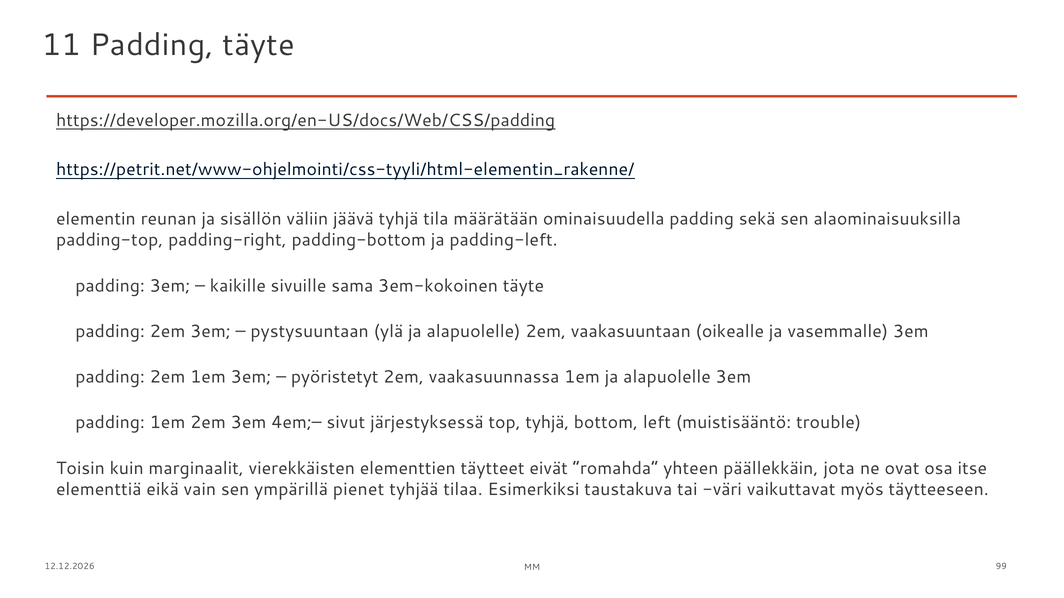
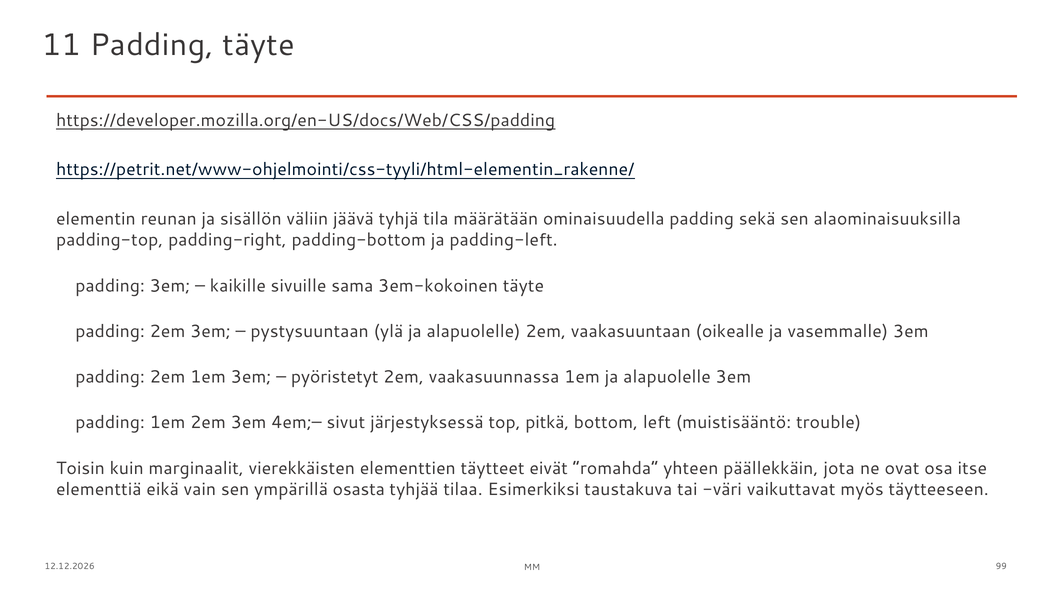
top tyhjä: tyhjä -> pitkä (547, 423)
pienet: pienet -> osasta (359, 490)
